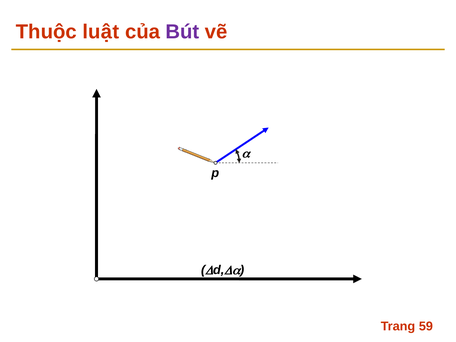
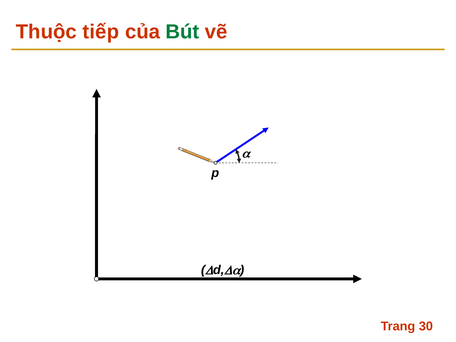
luật: luật -> tiếp (101, 32)
Bút colour: purple -> green (182, 32)
59: 59 -> 30 (426, 326)
